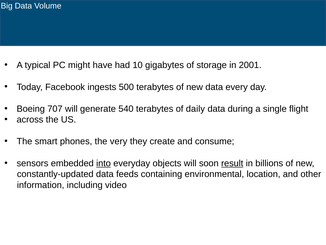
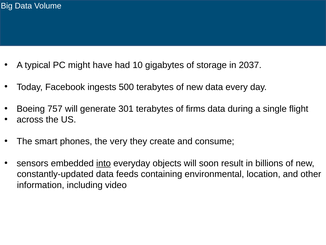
2001: 2001 -> 2037 (250, 65)
707: 707 -> 757 (55, 109)
540: 540 -> 301 (126, 109)
daily: daily -> firms (196, 109)
result underline: present -> none (232, 163)
